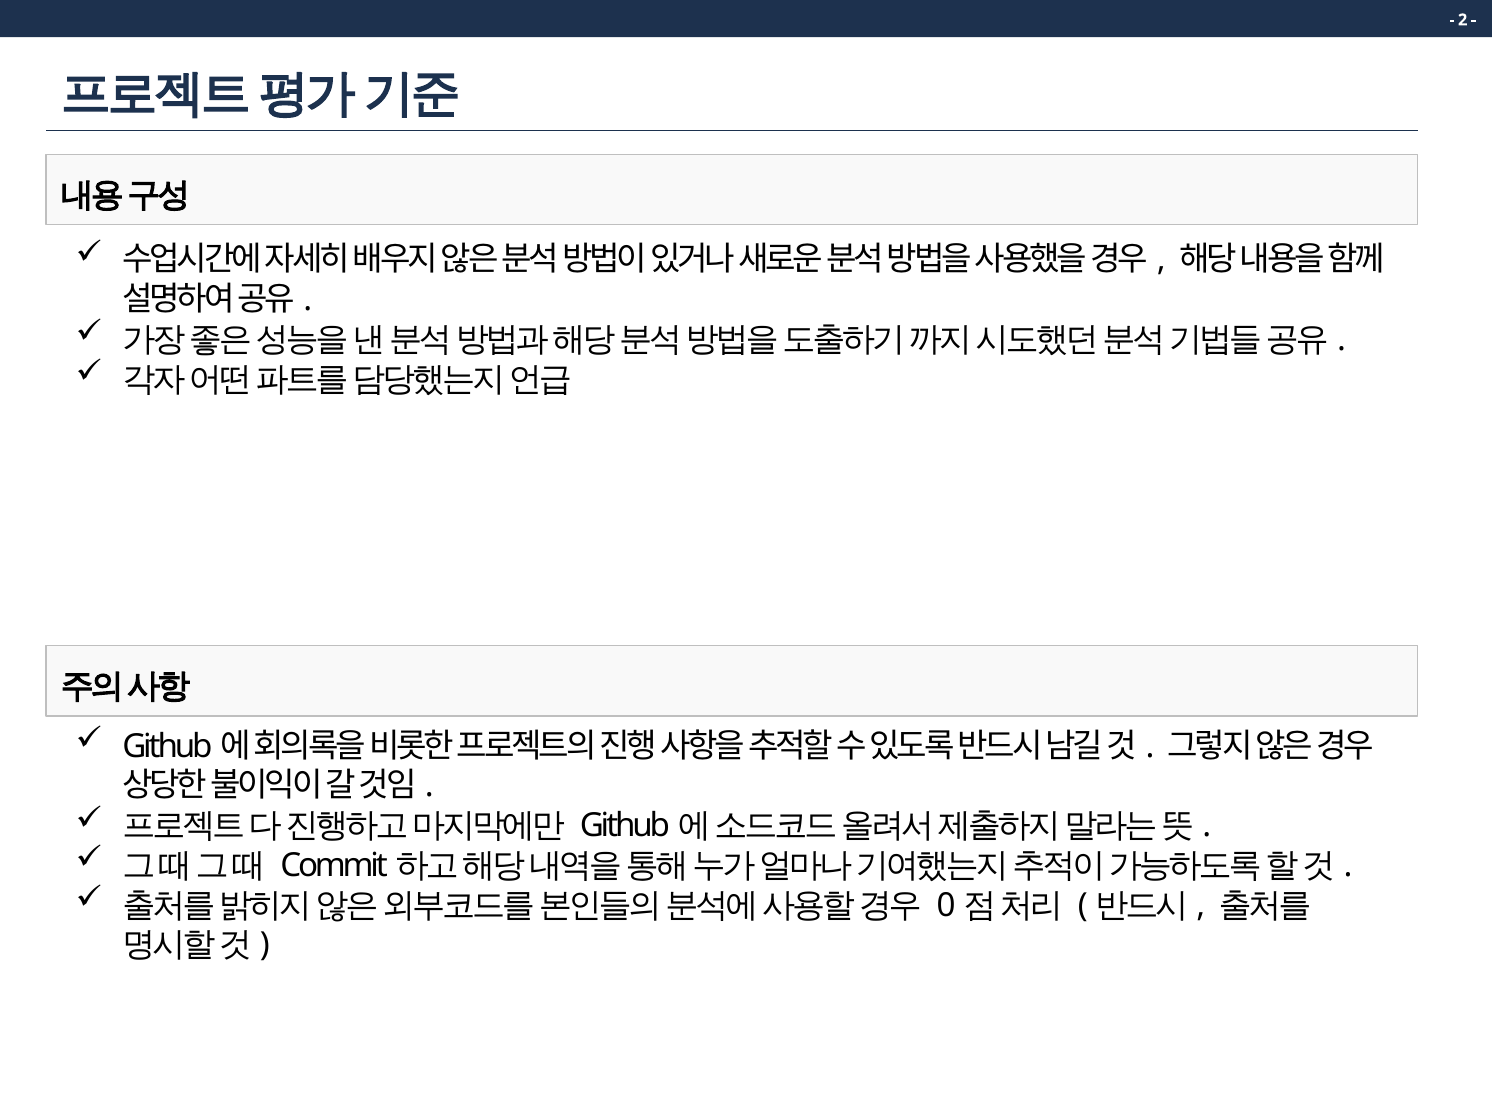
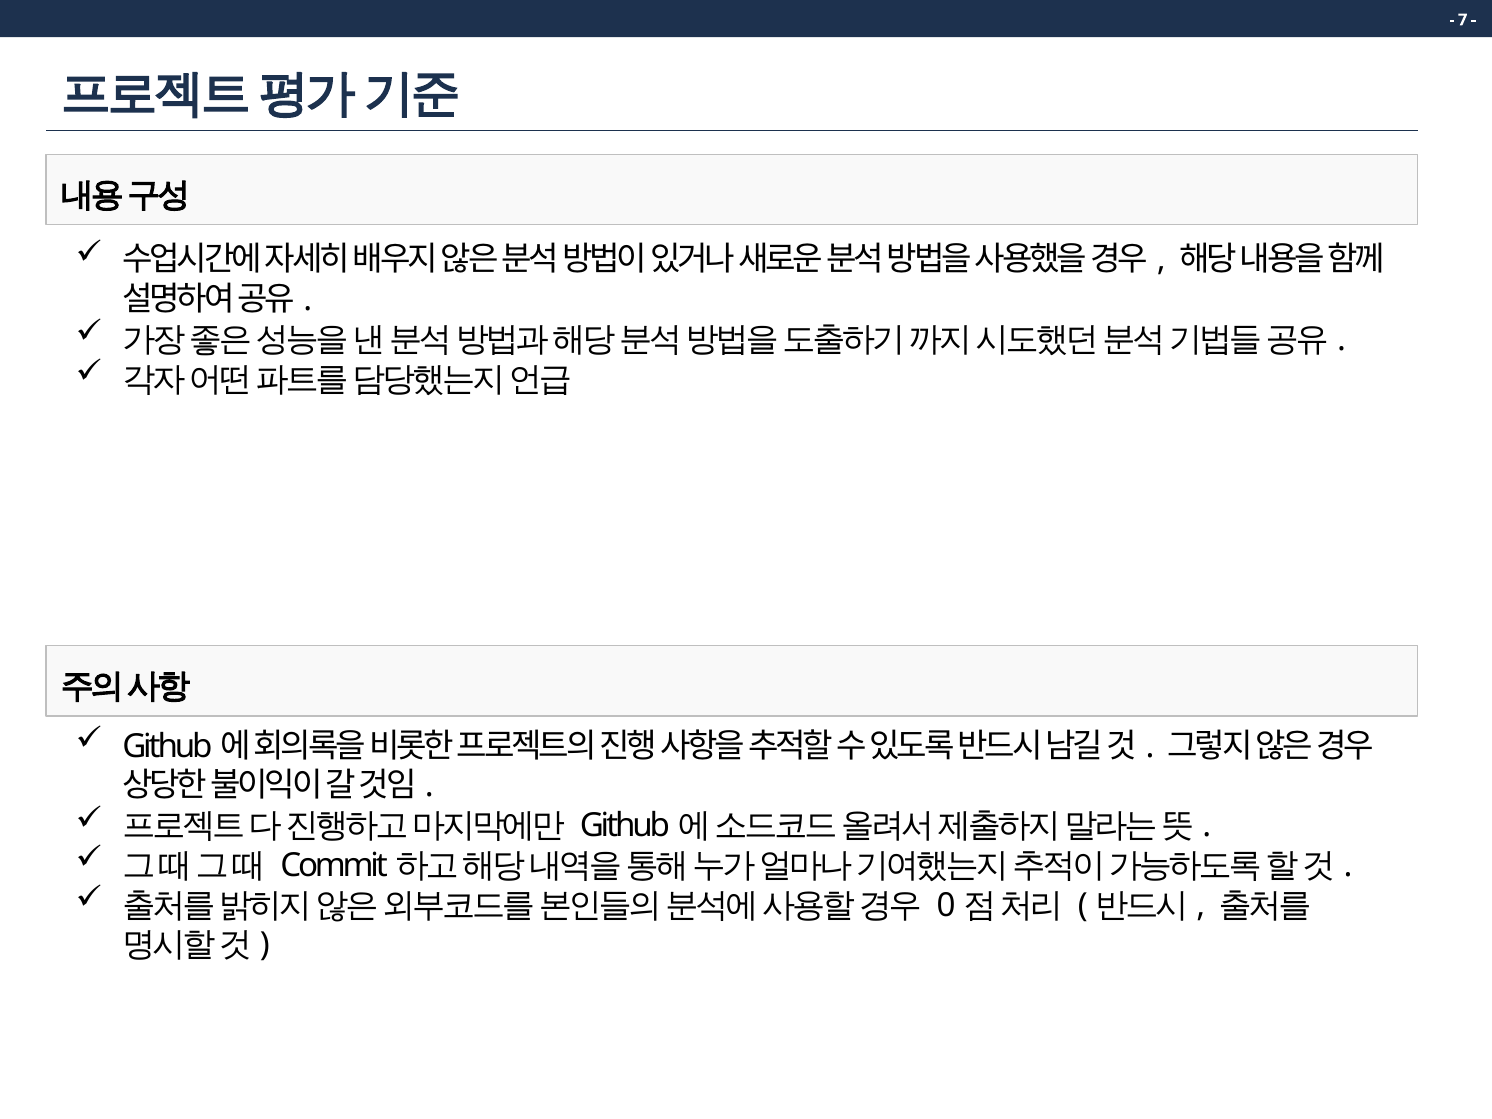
2: 2 -> 7 (1463, 20)
